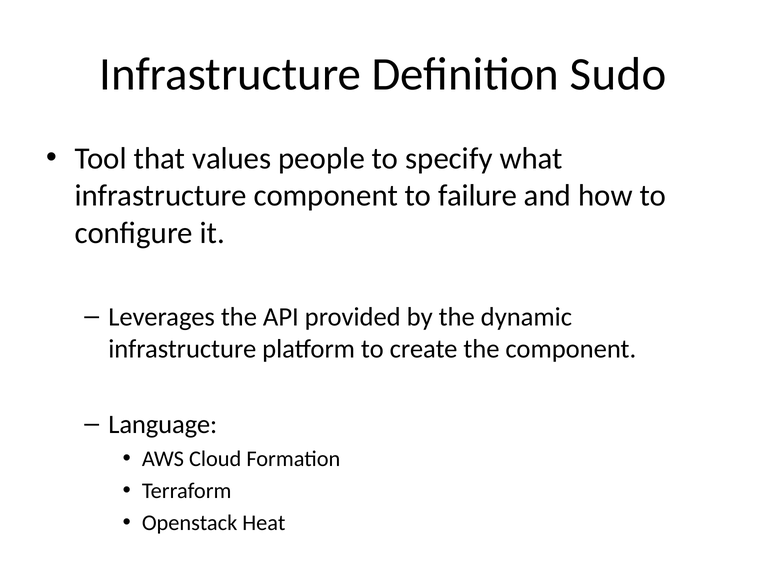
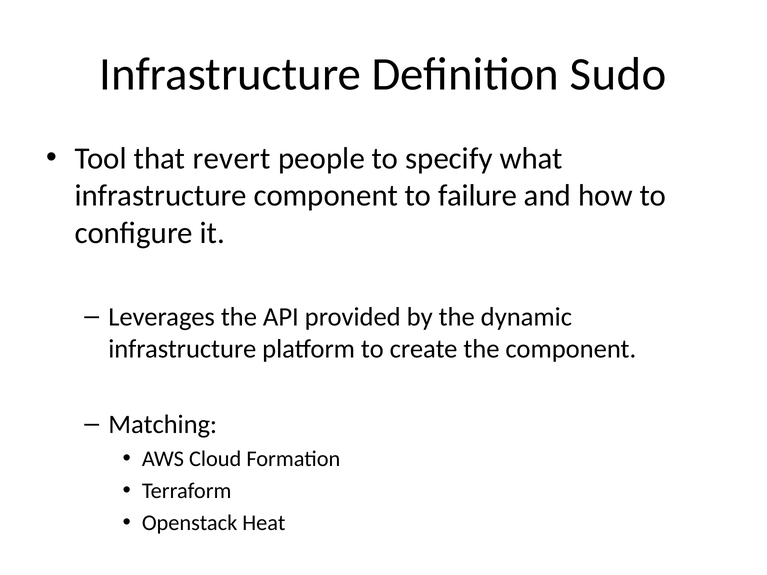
values: values -> revert (232, 159)
Language: Language -> Matching (163, 425)
